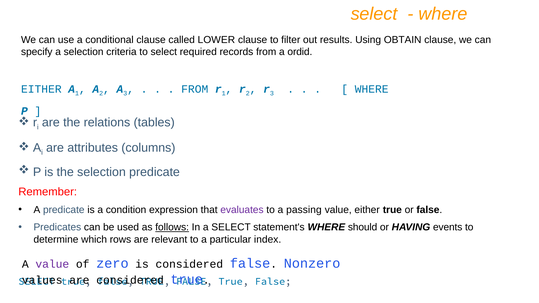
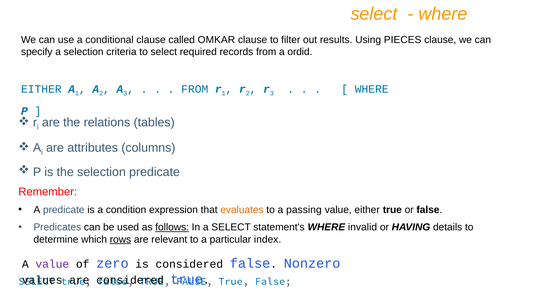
LOWER: LOWER -> OMKAR (216, 40)
OBTAIN: OBTAIN -> PIECES (403, 40)
evaluates colour: purple -> orange (242, 210)
should: should -> invalid (363, 227)
events: events -> details (448, 227)
rows underline: none -> present (120, 239)
